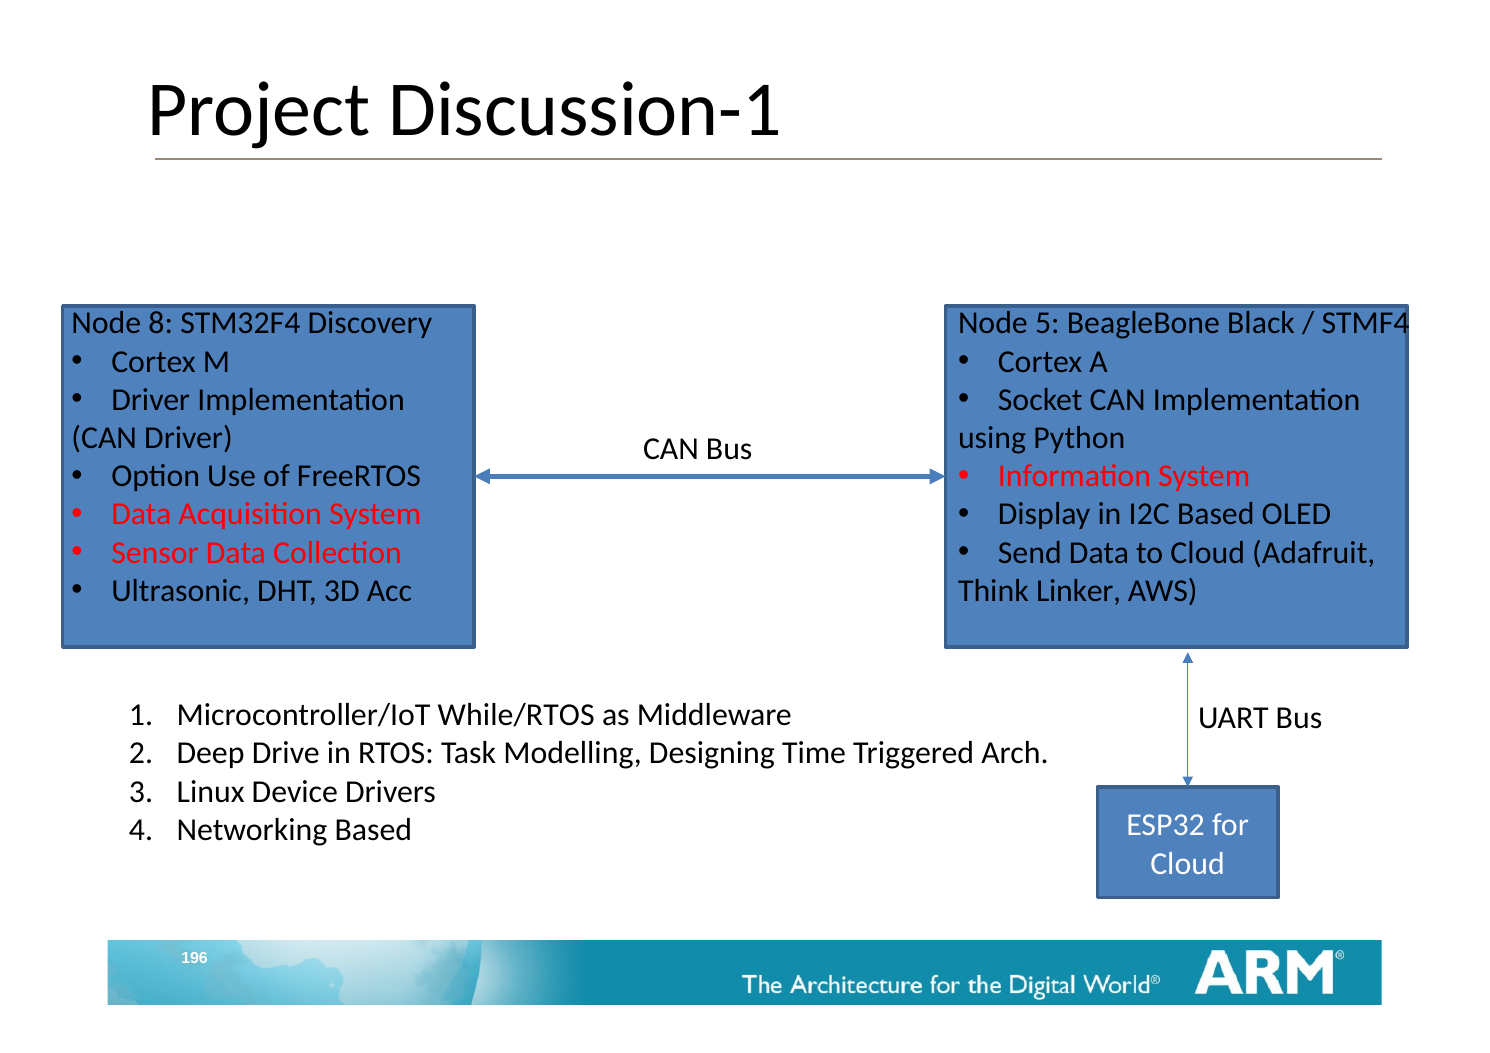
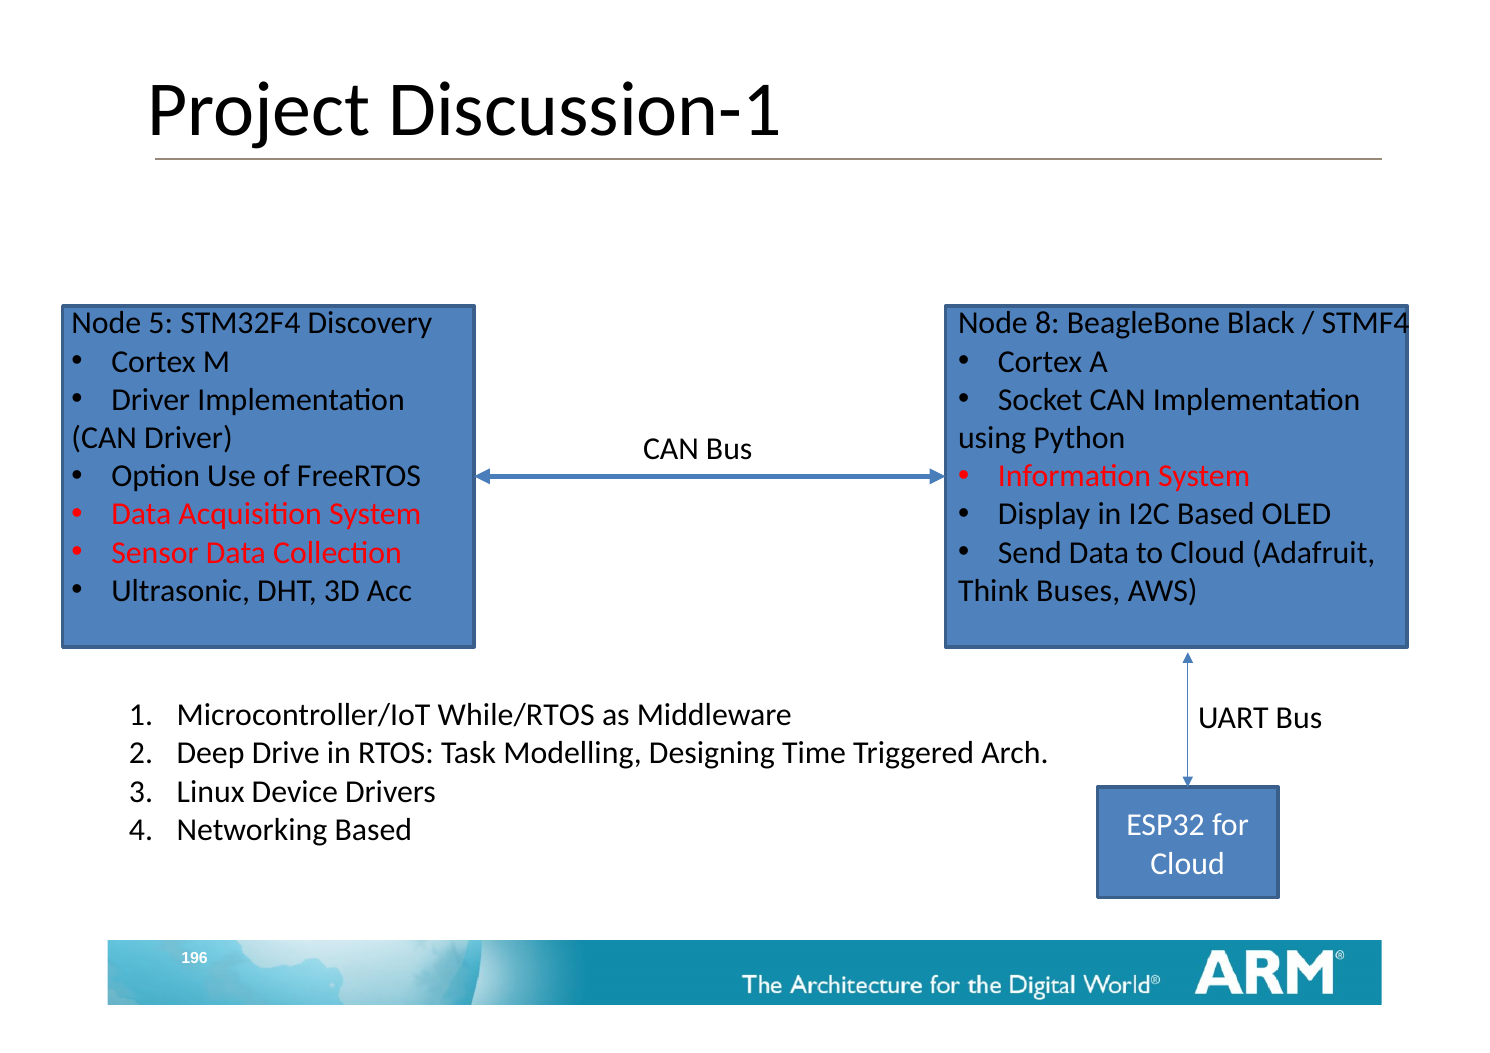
8: 8 -> 5 (161, 323)
5: 5 -> 8 (1047, 323)
Linker: Linker -> Buses (1078, 591)
